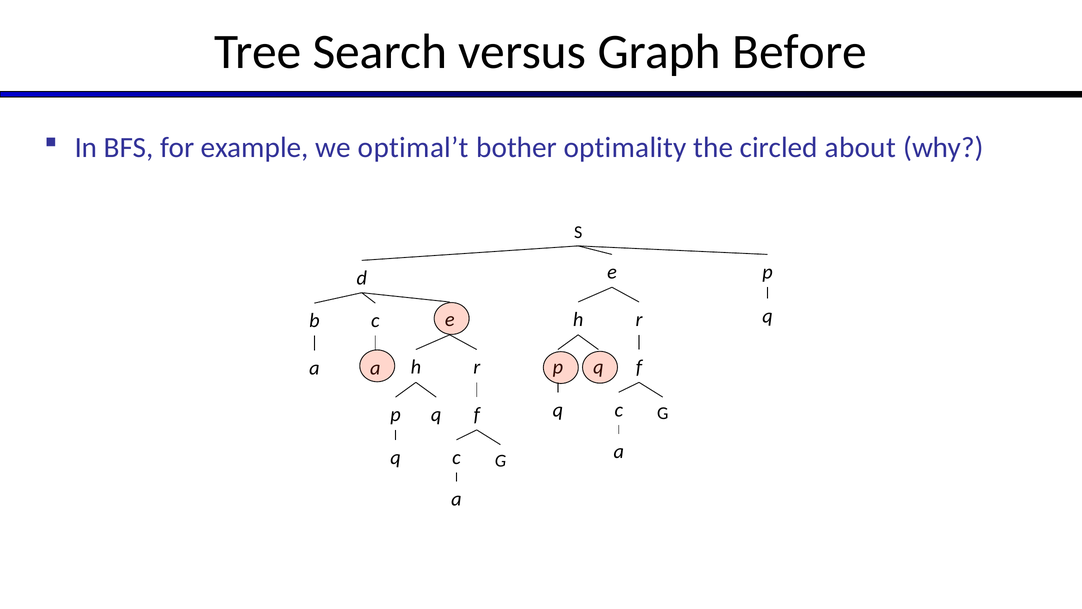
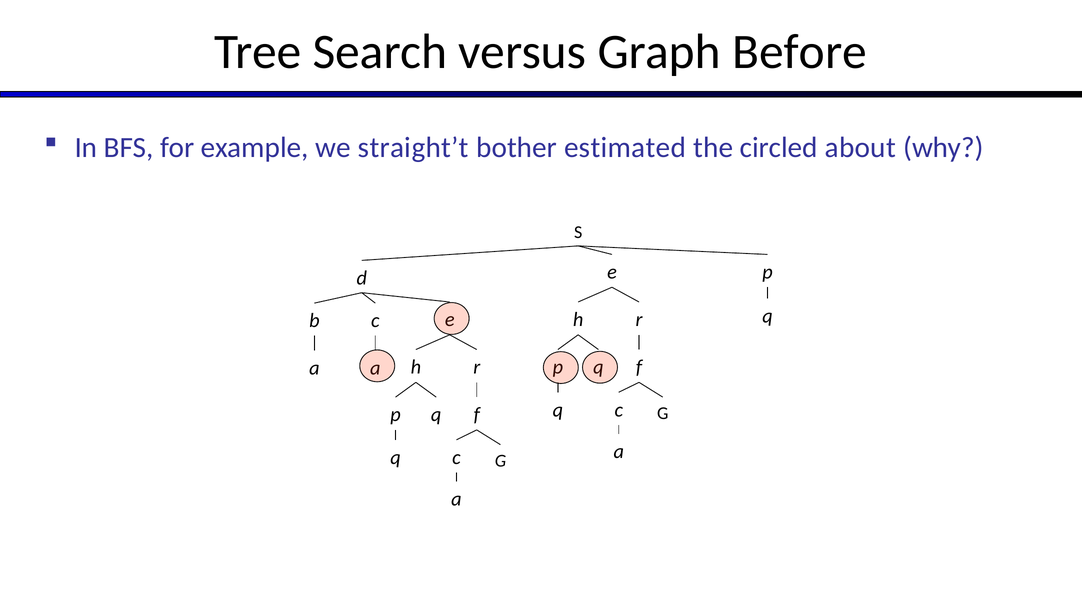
optimal’t: optimal’t -> straight’t (413, 148)
optimality: optimality -> estimated (625, 148)
